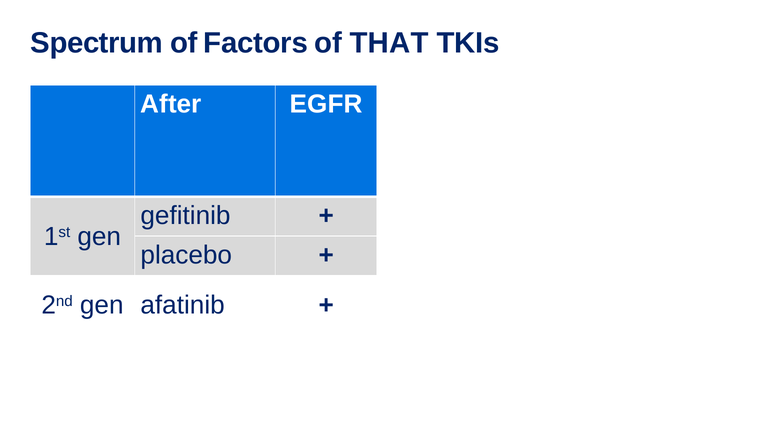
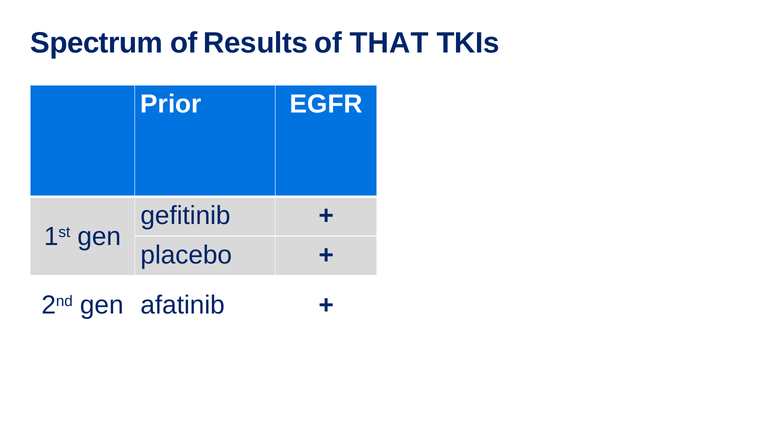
Factors: Factors -> Results (256, 43)
After: After -> Prior (171, 104)
